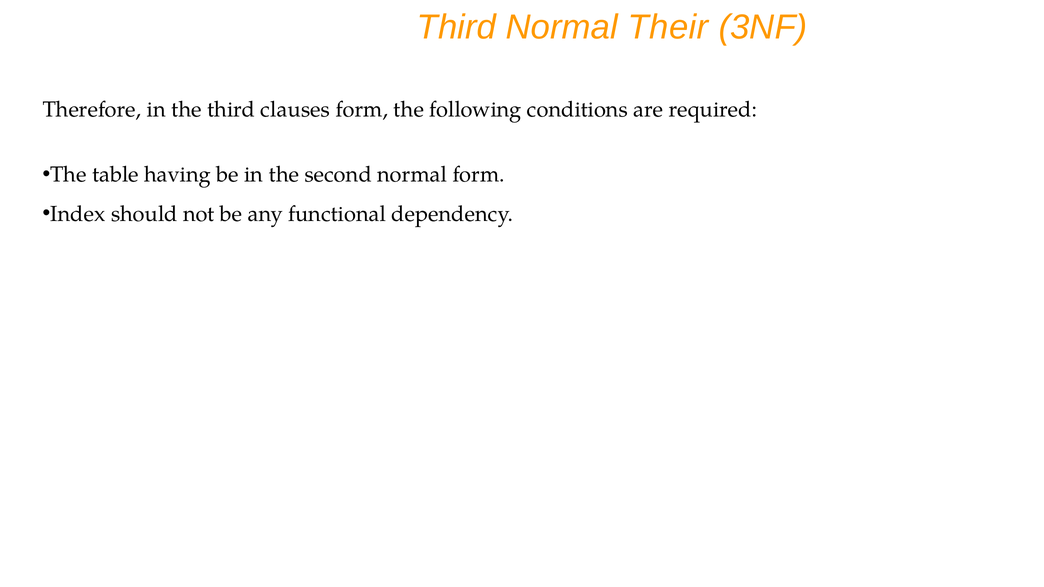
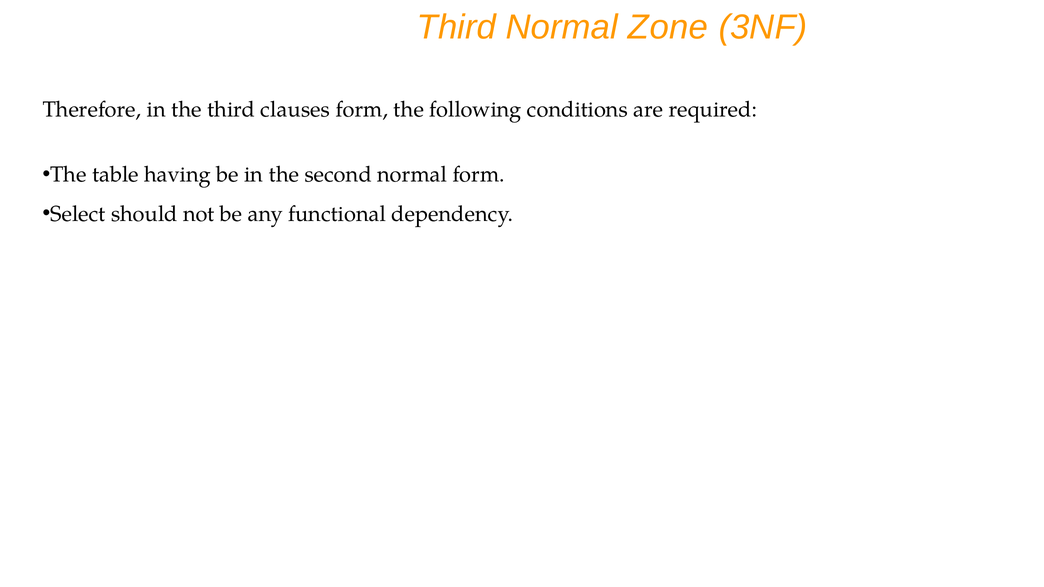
Their: Their -> Zone (668, 27)
Index: Index -> Select (78, 214)
